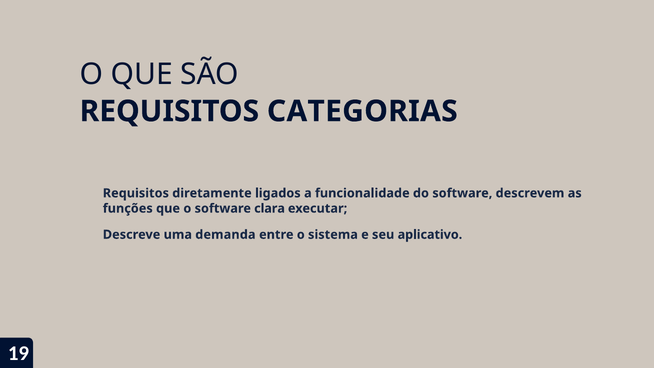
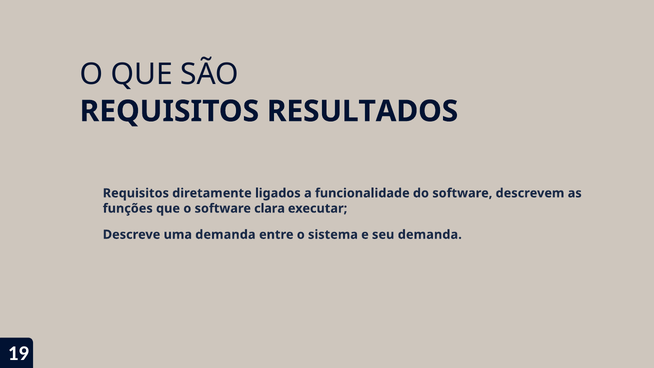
CATEGORIAS: CATEGORIAS -> RESULTADOS (363, 111)
seu aplicativo: aplicativo -> demanda (430, 235)
